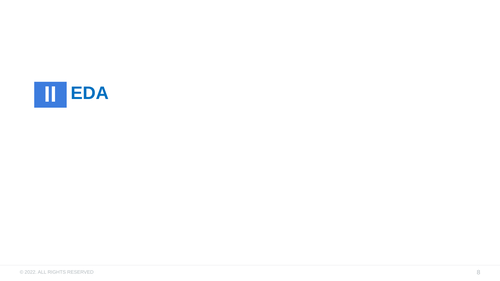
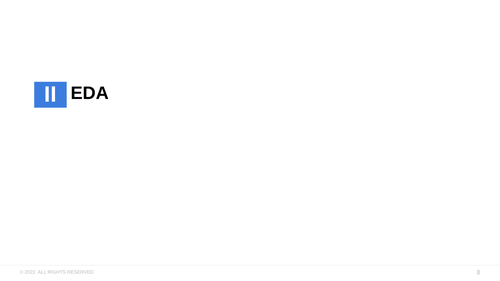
EDA colour: blue -> black (90, 93)
